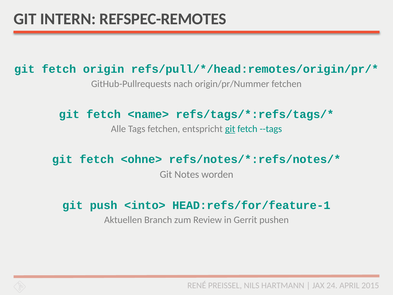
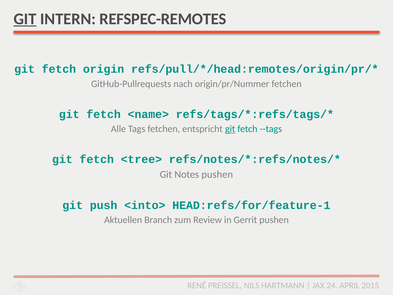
GIT underline: none -> present (25, 19)
<ohne>: <ohne> -> <tree> (141, 159)
Notes worden: worden -> pushen (217, 174)
